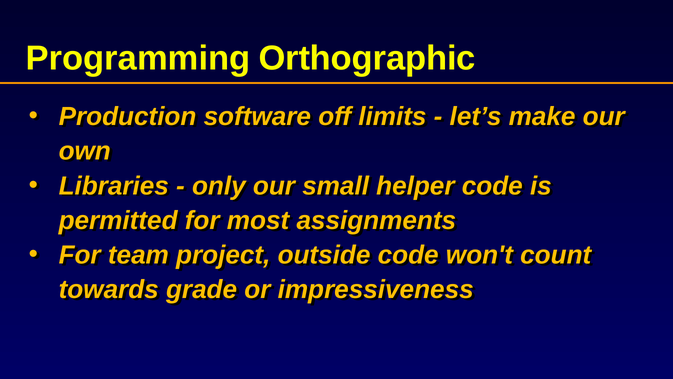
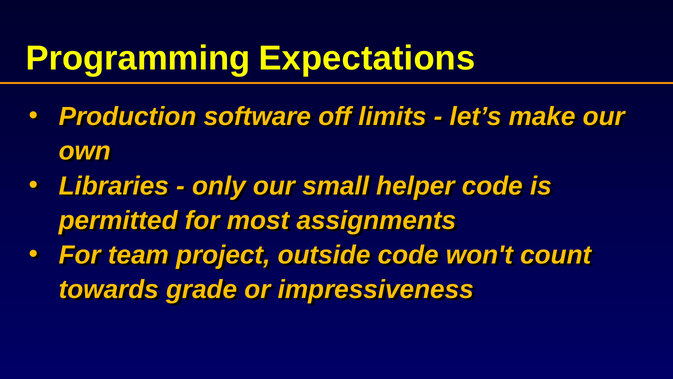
Orthographic: Orthographic -> Expectations (367, 58)
